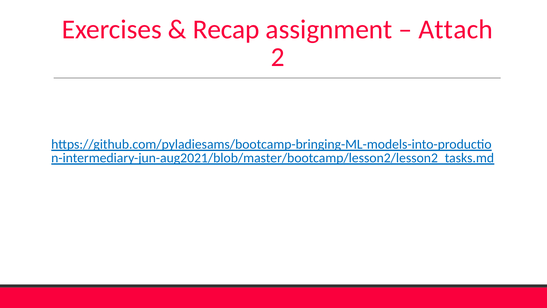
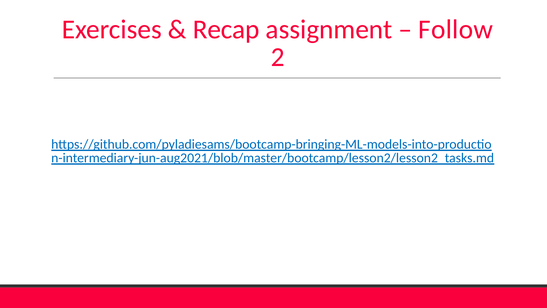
Attach: Attach -> Follow (456, 29)
